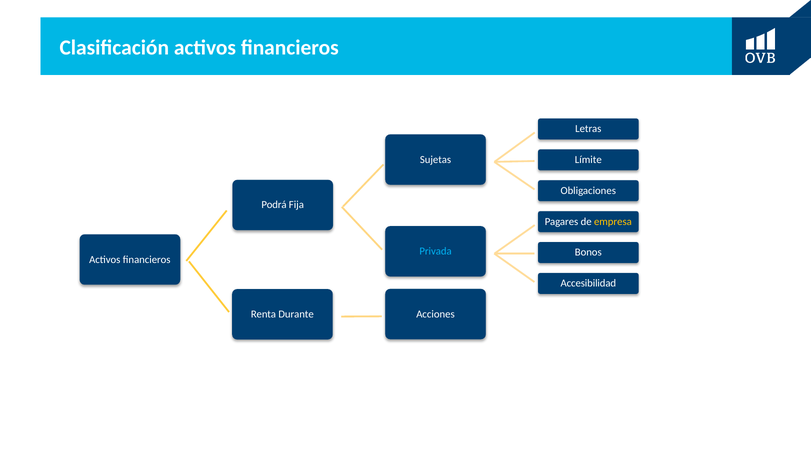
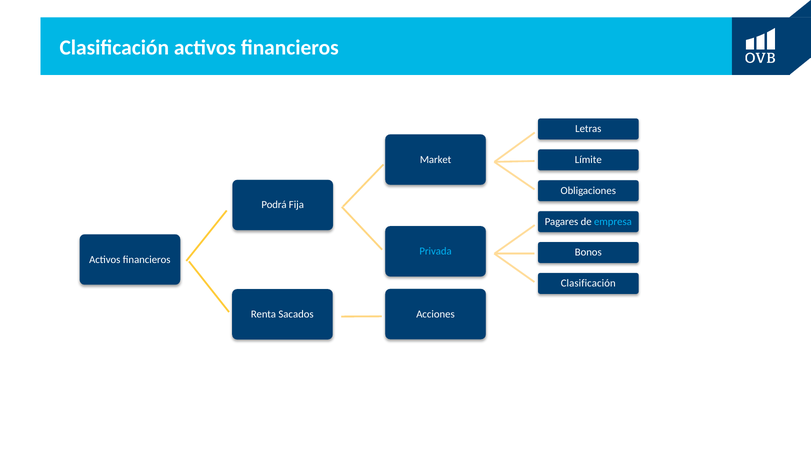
Sujetas: Sujetas -> Market (436, 160)
empresa colour: yellow -> light blue (613, 222)
Accesibilidad: Accesibilidad -> Clasificación (588, 283)
Durante: Durante -> Sacados (296, 314)
